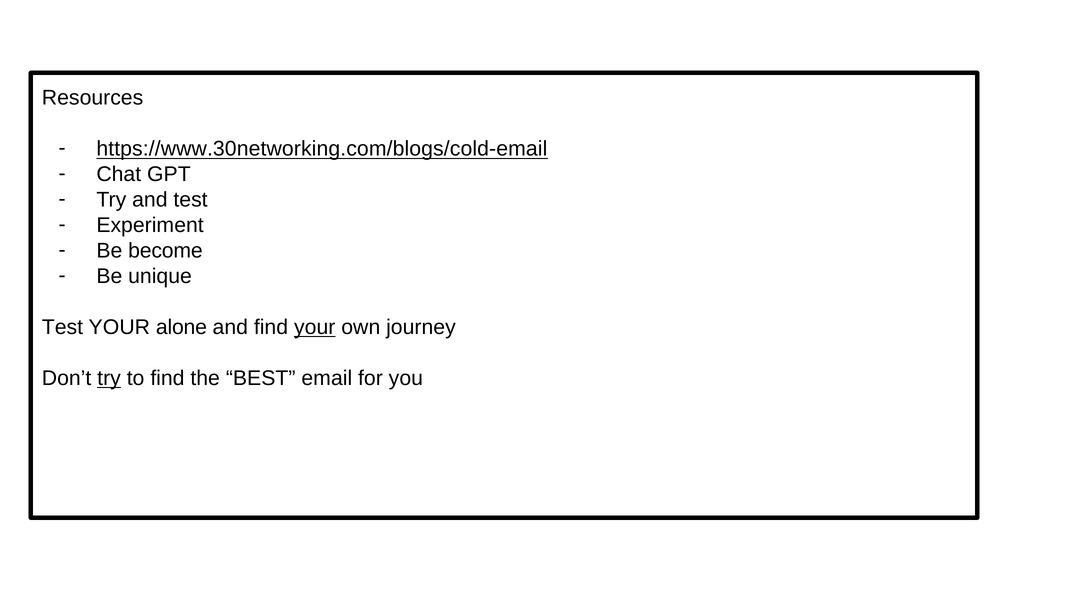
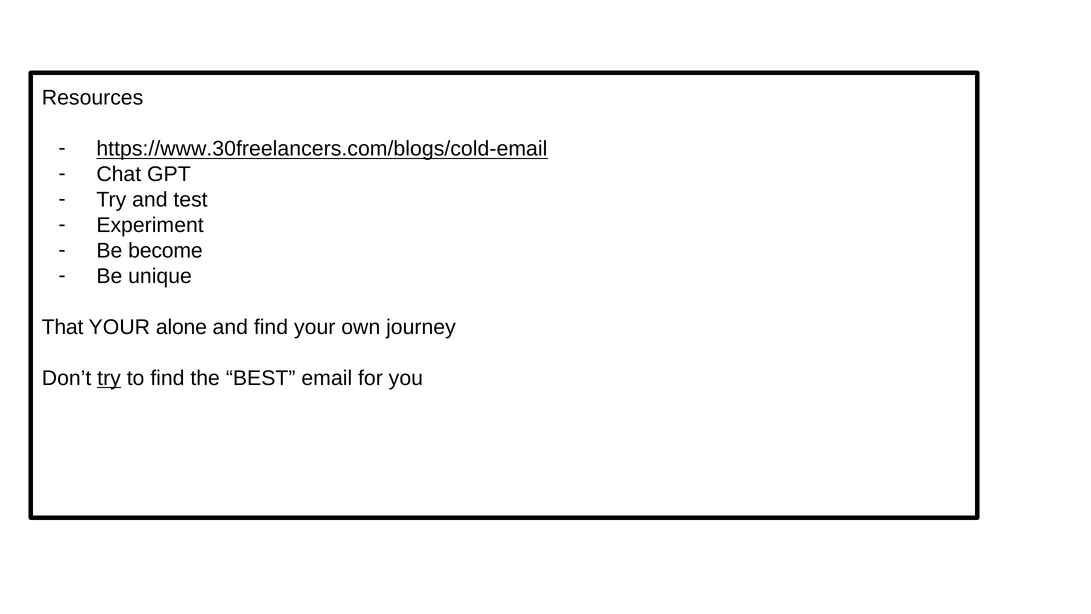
https://www.30networking.com/blogs/cold-email: https://www.30networking.com/blogs/cold-email -> https://www.30freelancers.com/blogs/cold-email (322, 149)
Test: Test -> That (63, 327)
your underline: present -> none (315, 327)
